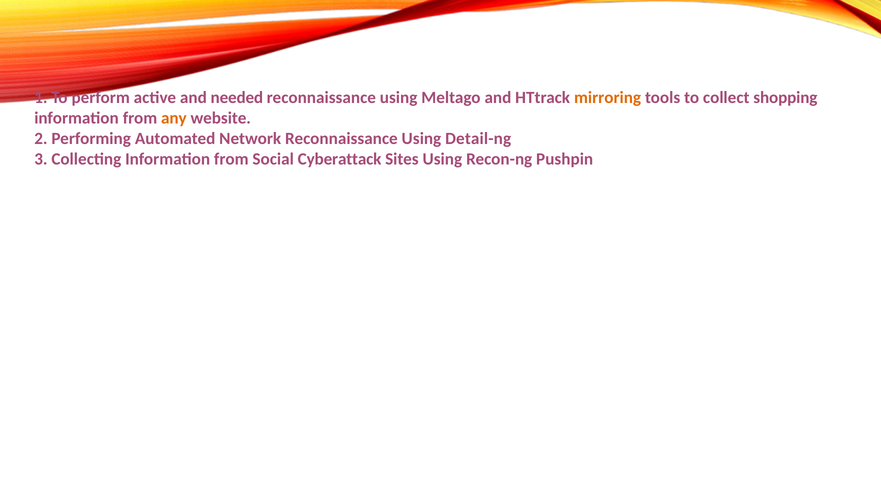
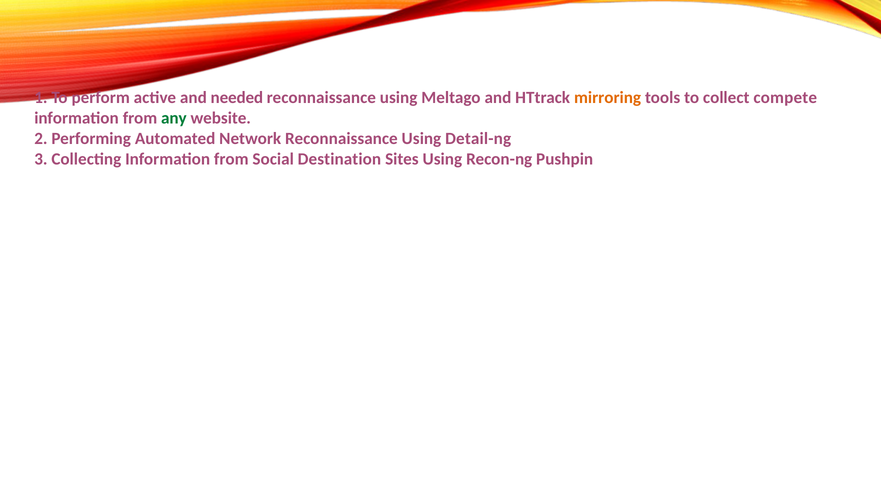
shopping: shopping -> compete (785, 98)
any colour: orange -> green (174, 118)
Cyberattack: Cyberattack -> Destination (339, 159)
